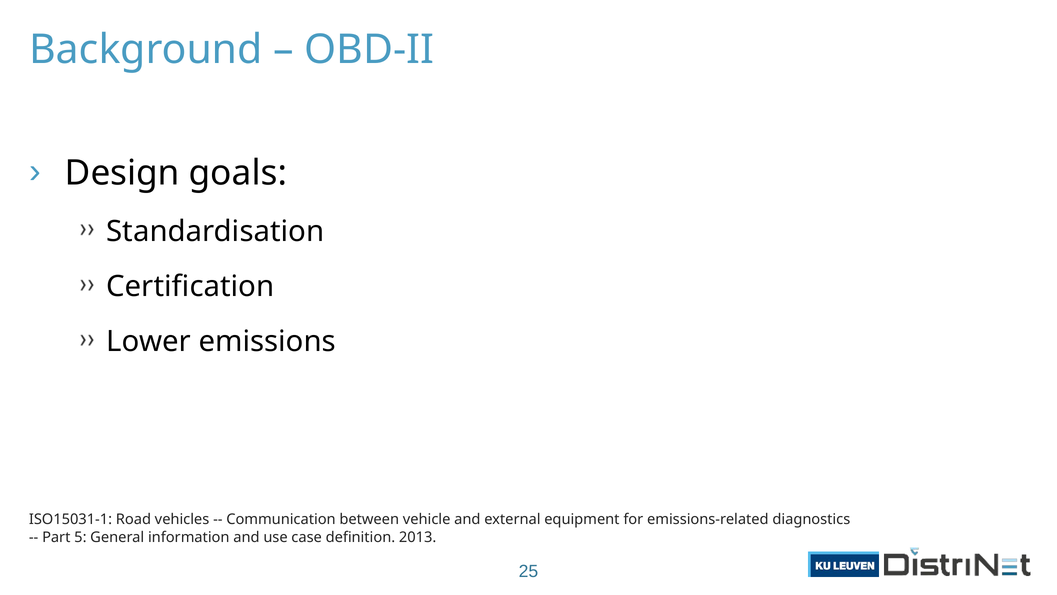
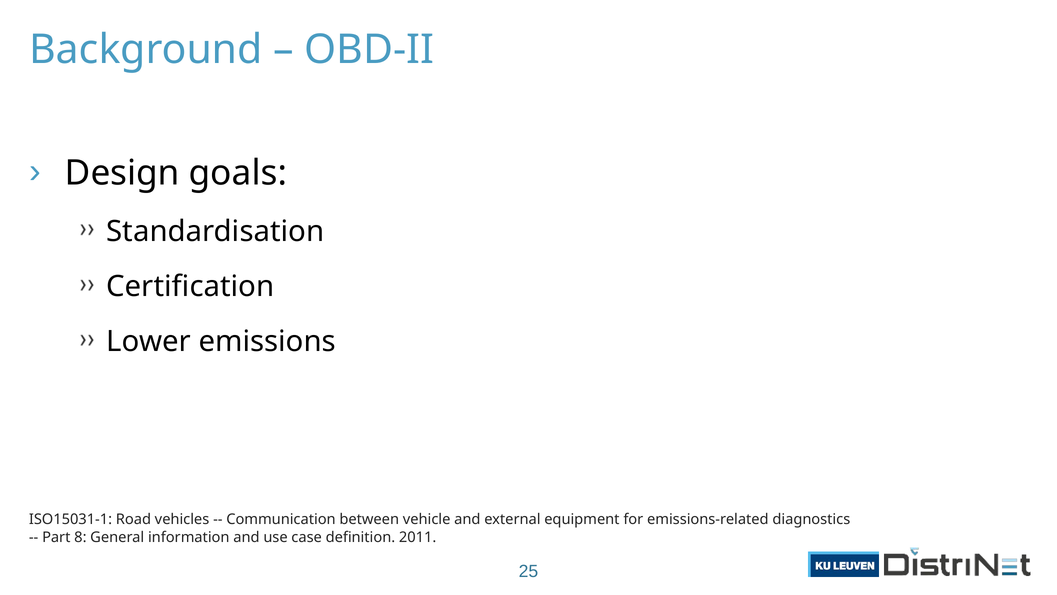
5: 5 -> 8 (80, 537)
2013: 2013 -> 2011 (418, 537)
